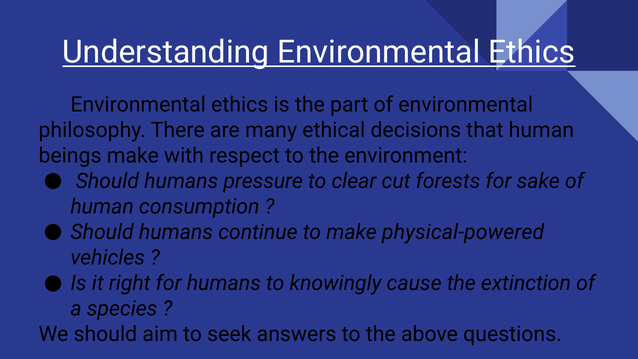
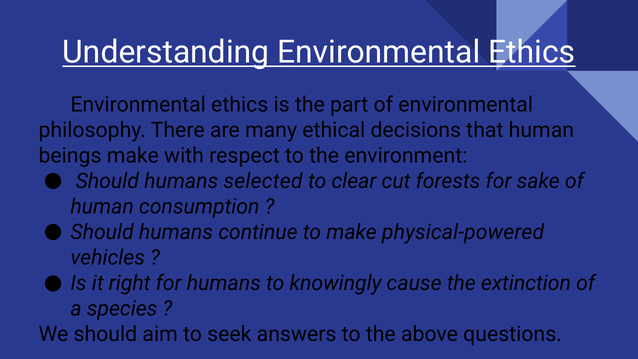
pressure: pressure -> selected (263, 181)
